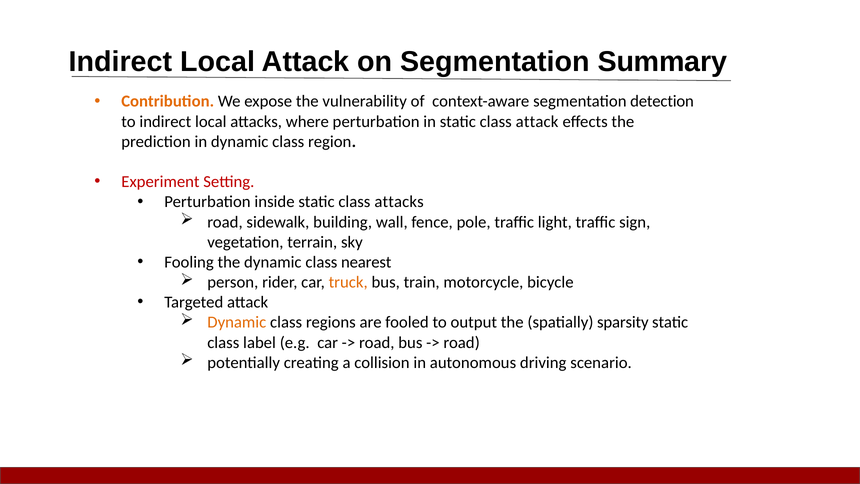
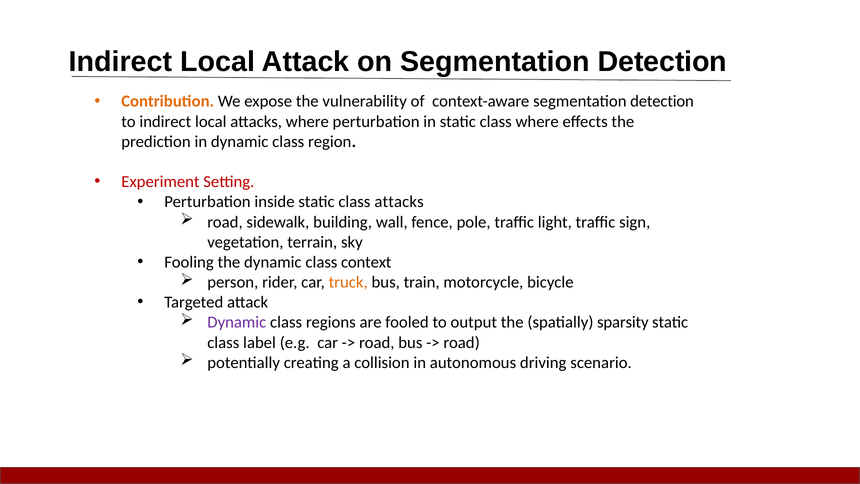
on Segmentation Summary: Summary -> Detection (662, 62)
class attack: attack -> where (537, 121)
nearest: nearest -> context (366, 262)
Dynamic colour: orange -> purple (237, 322)
